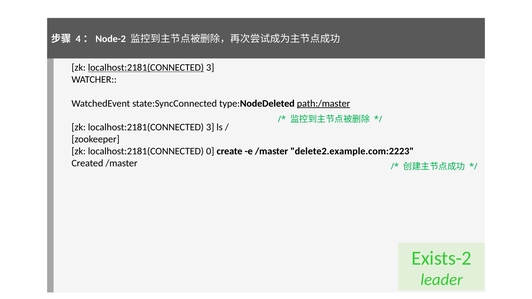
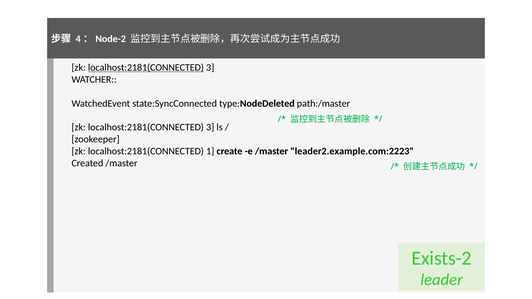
path:/master underline: present -> none (324, 103)
0: 0 -> 1 (210, 151)
delete2.example.com:2223: delete2.example.com:2223 -> leader2.example.com:2223 (352, 151)
